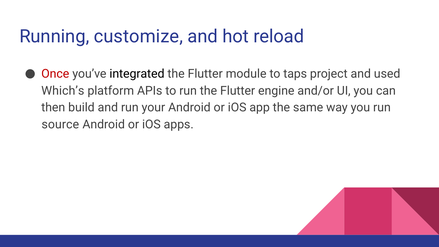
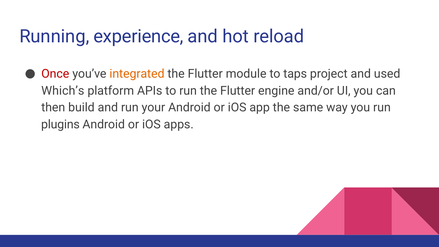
customize: customize -> experience (139, 36)
integrated colour: black -> orange (137, 74)
source: source -> plugins (60, 124)
